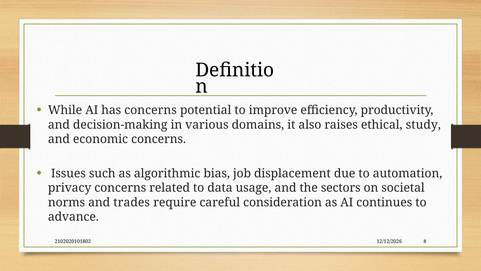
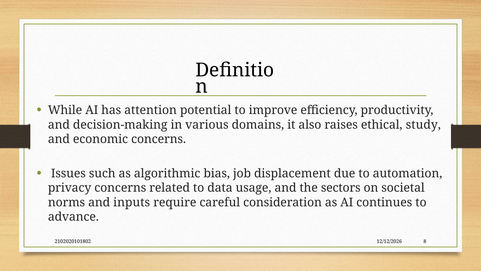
has concerns: concerns -> attention (151, 110)
trades: trades -> inputs (132, 202)
